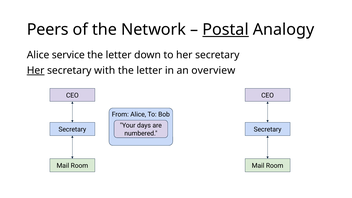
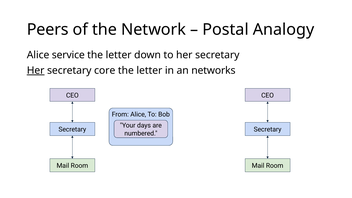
Postal underline: present -> none (226, 30)
with: with -> core (105, 70)
overview: overview -> networks (213, 70)
